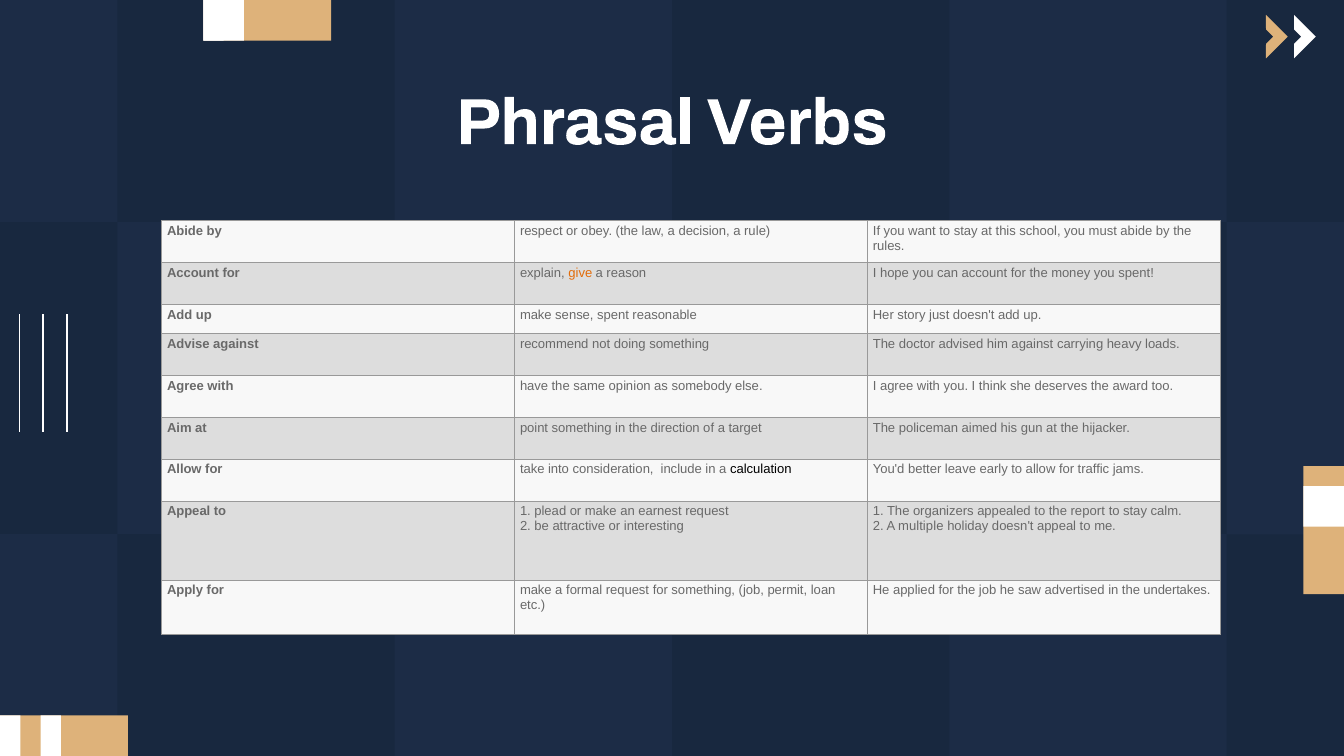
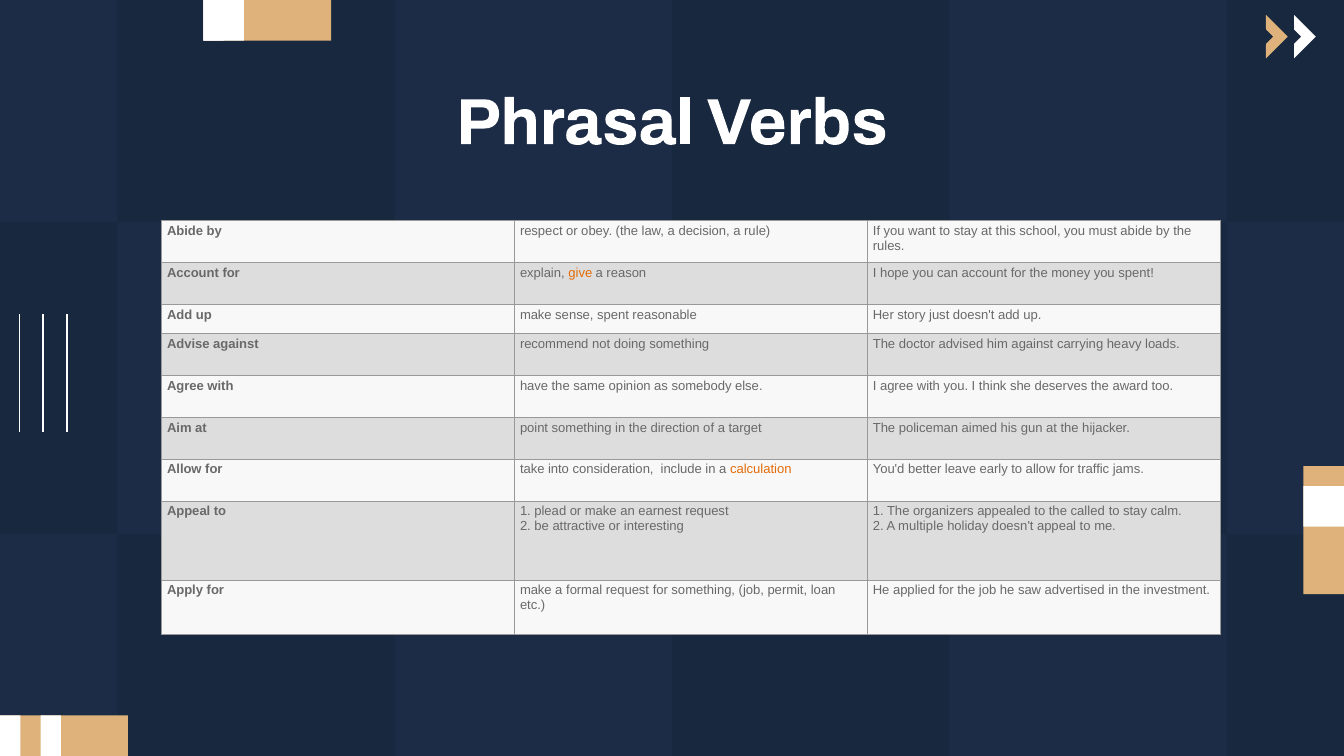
calculation colour: black -> orange (761, 470)
report: report -> called (1088, 511)
undertakes: undertakes -> investment (1177, 591)
